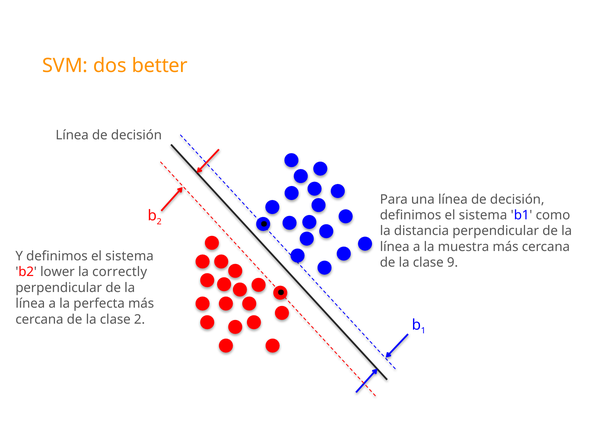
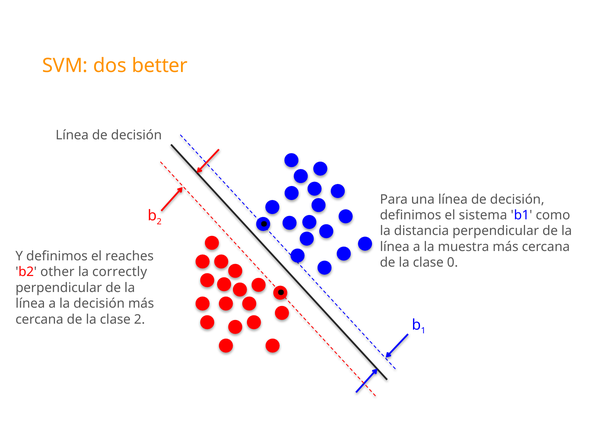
Y definimos el sistema: sistema -> reaches (130, 256)
9: 9 -> 0 (453, 262)
lower: lower -> other (57, 272)
la perfecta: perfecta -> decisión (99, 303)
